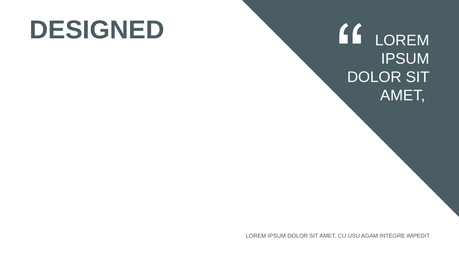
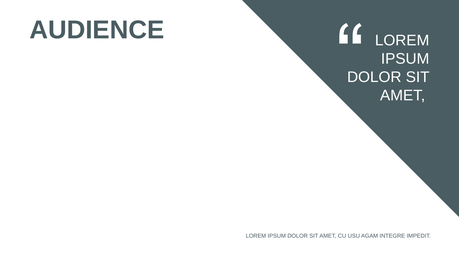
DESIGNED: DESIGNED -> AUDIENCE (97, 30)
